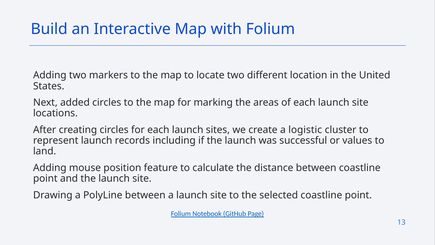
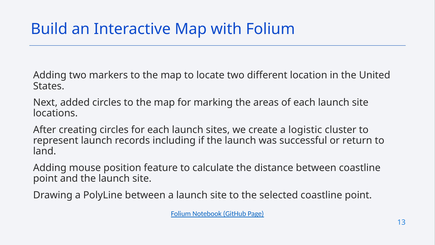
values: values -> return (357, 140)
